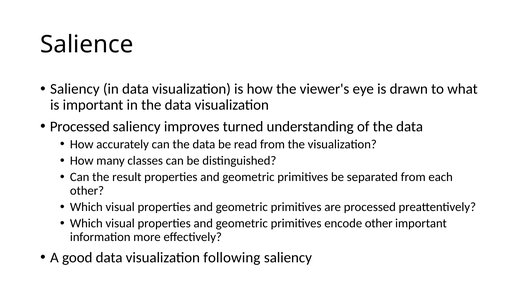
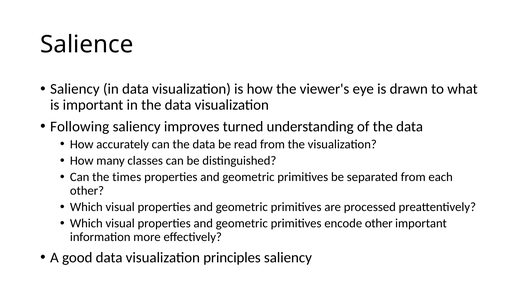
Processed: Processed -> Following (80, 127)
result: result -> times (127, 177)
following: following -> principles (232, 257)
